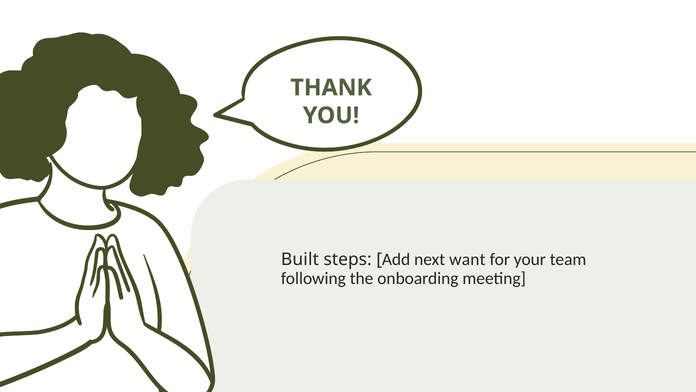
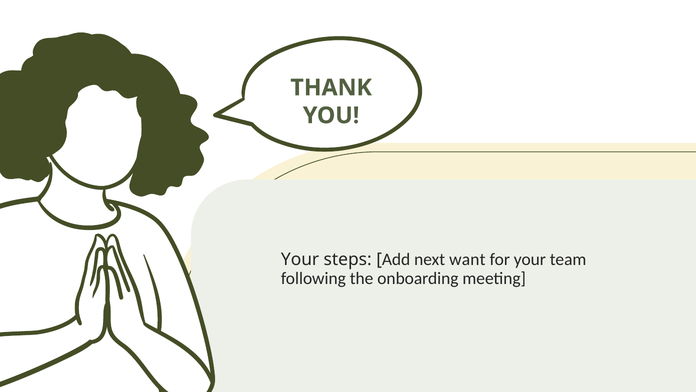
Built: Built -> Your (300, 259)
